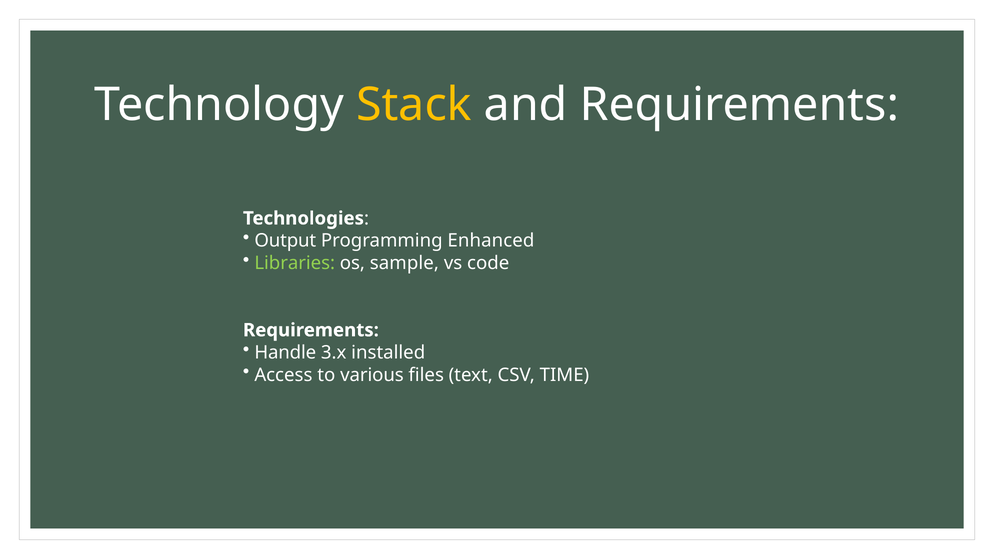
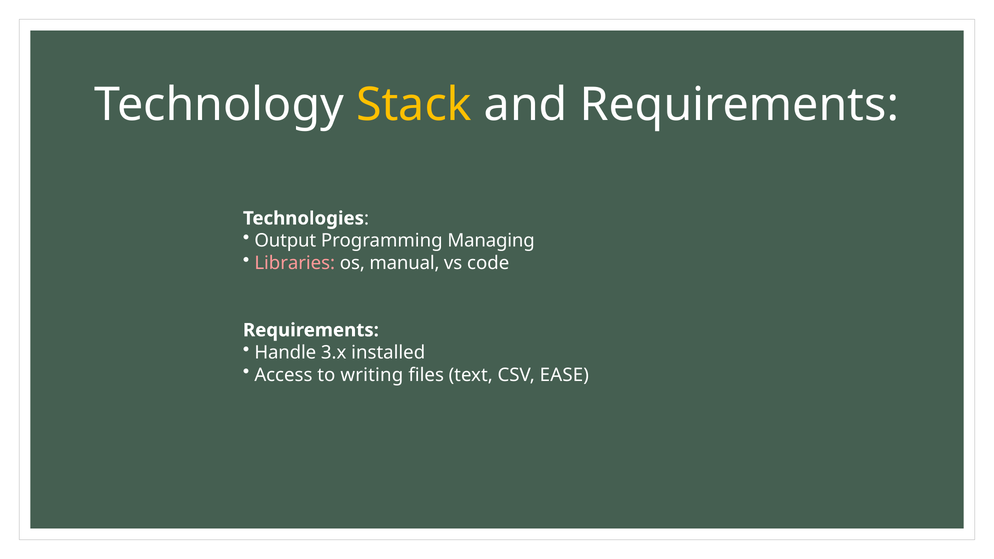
Enhanced: Enhanced -> Managing (491, 241)
Libraries colour: light green -> pink (295, 263)
sample: sample -> manual (405, 263)
various: various -> writing (372, 375)
TIME: TIME -> EASE (564, 375)
